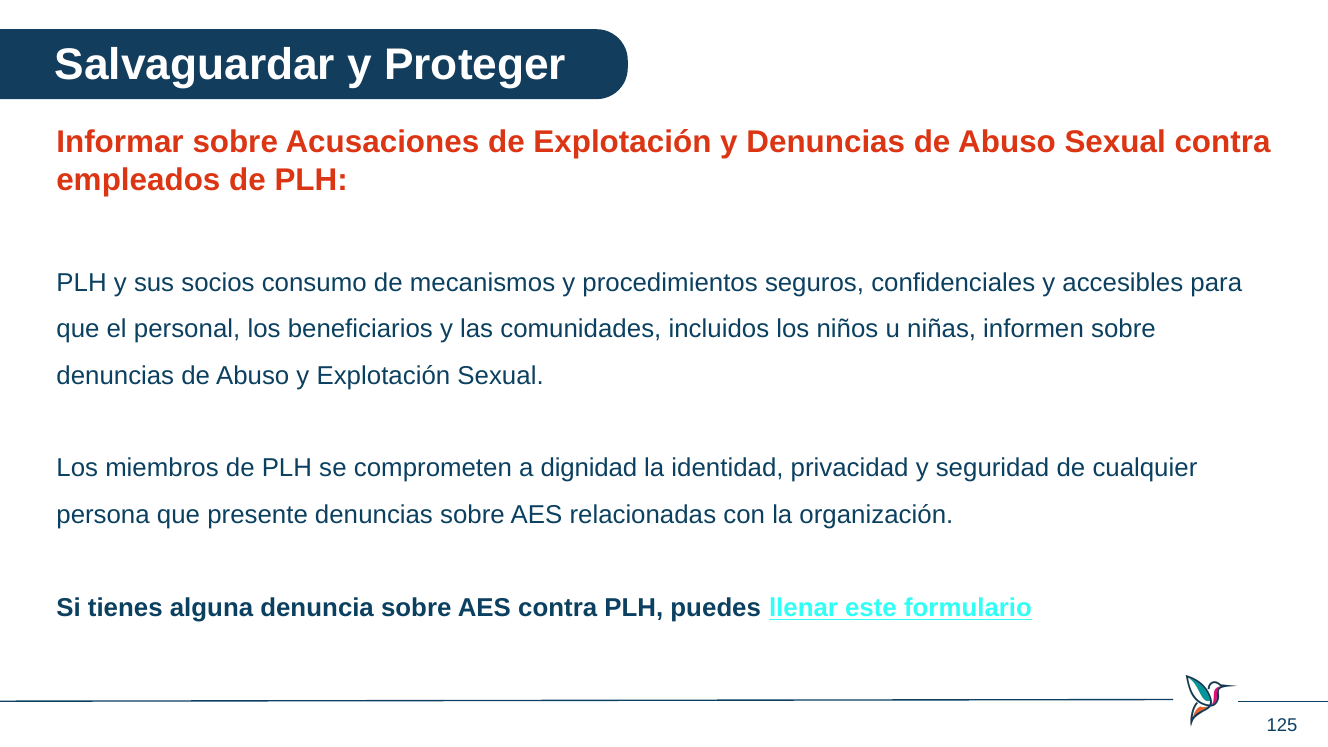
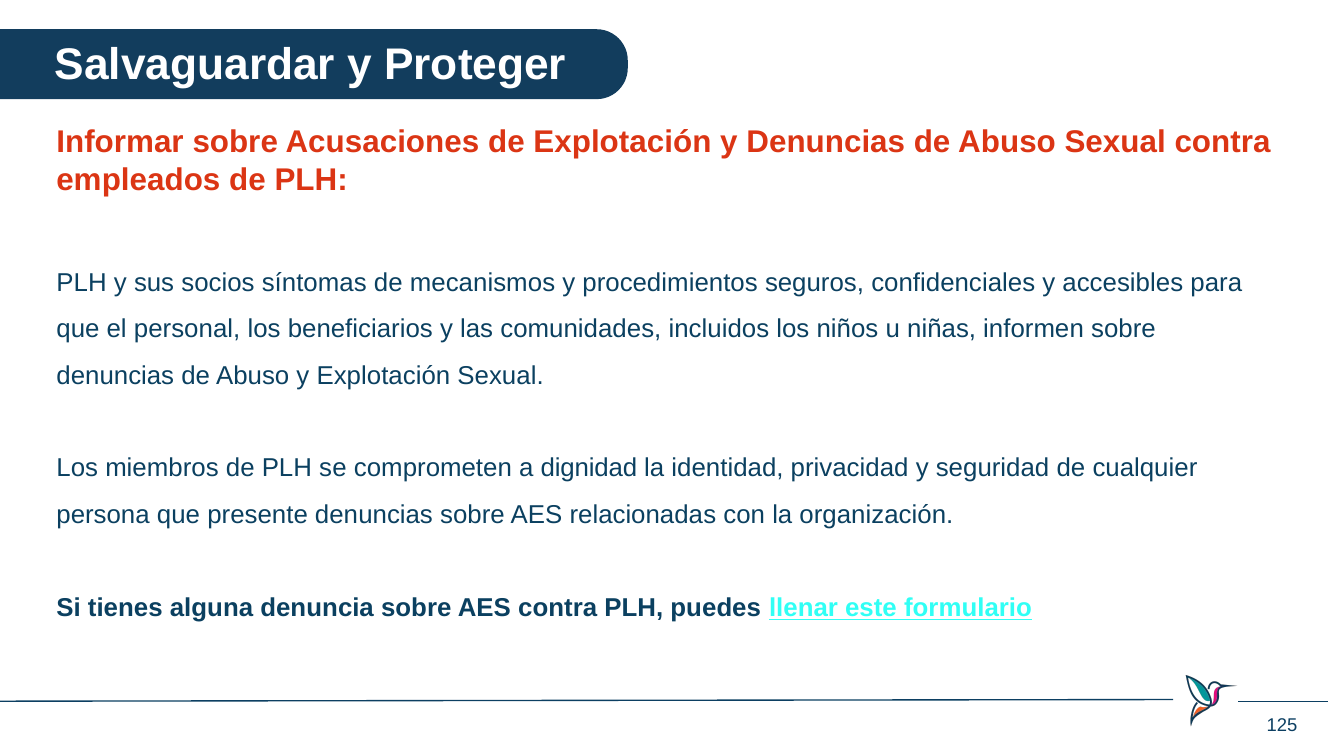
consumo: consumo -> síntomas (314, 283)
